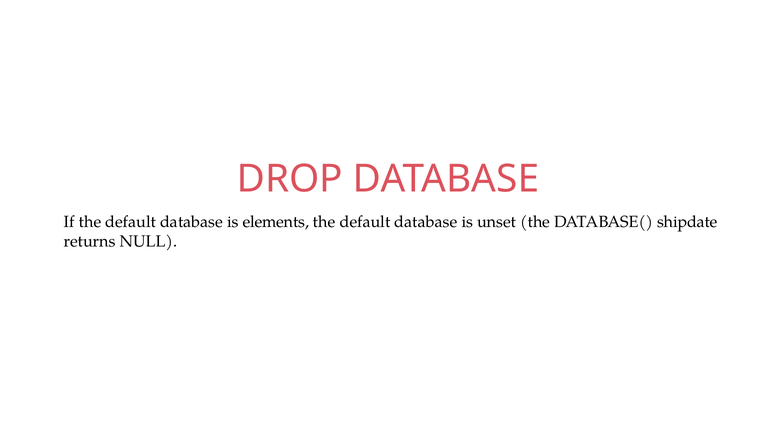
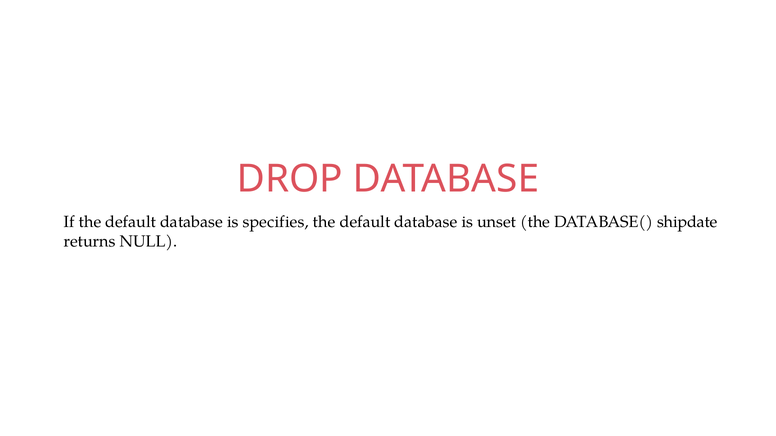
elements: elements -> specifies (276, 222)
